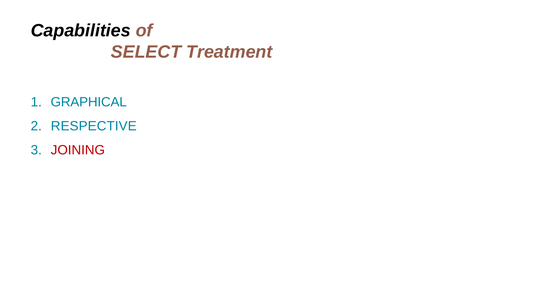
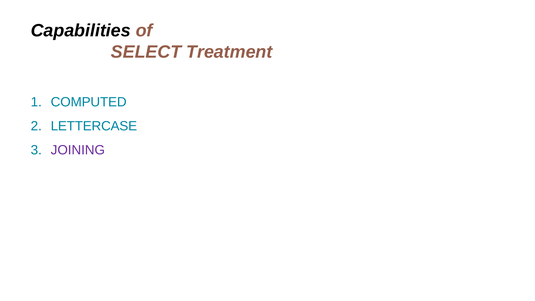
GRAPHICAL: GRAPHICAL -> COMPUTED (89, 102)
RESPECTIVE: RESPECTIVE -> LETTERCASE (94, 126)
JOINING colour: red -> purple (78, 150)
